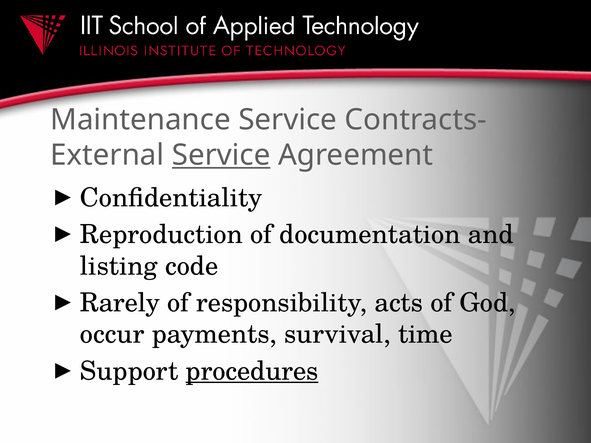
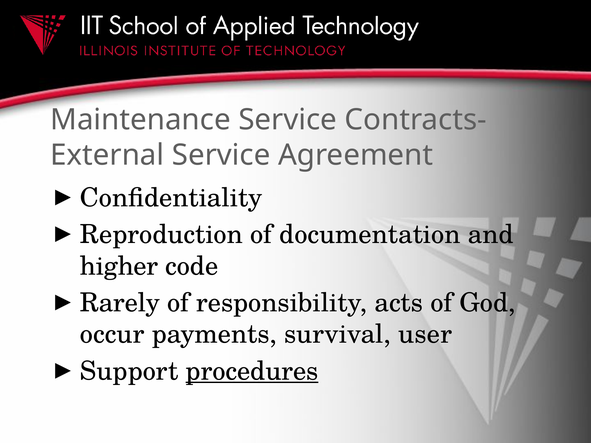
Service underline: present -> none (221, 155)
listing: listing -> higher (119, 266)
time: time -> user (425, 334)
